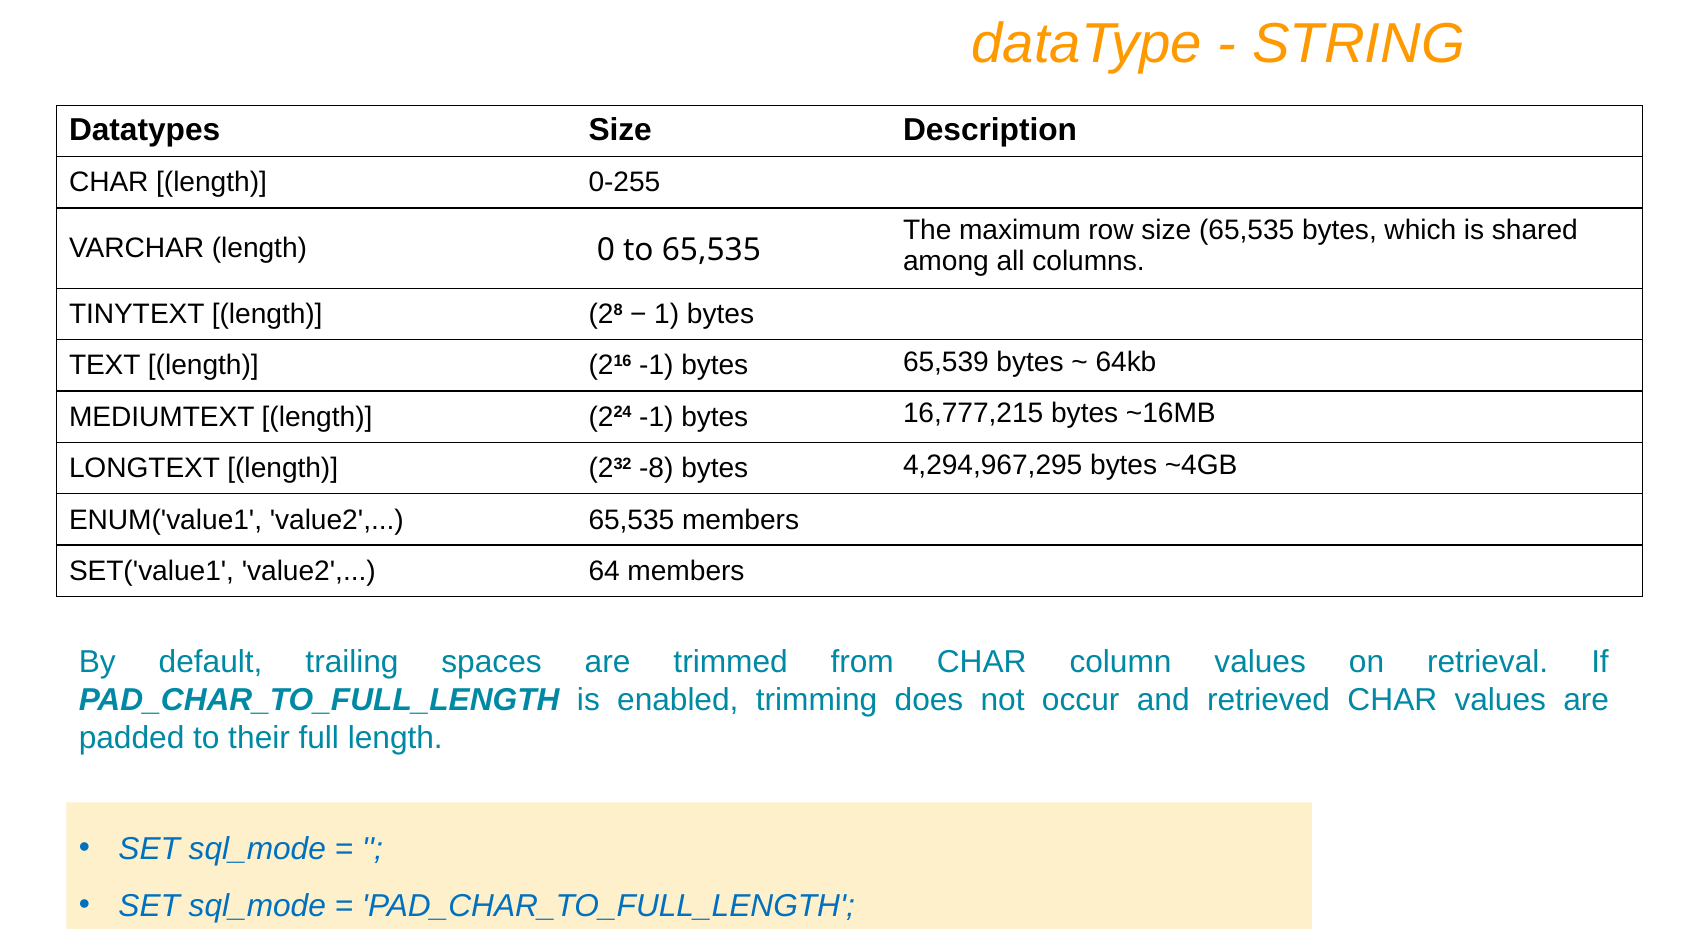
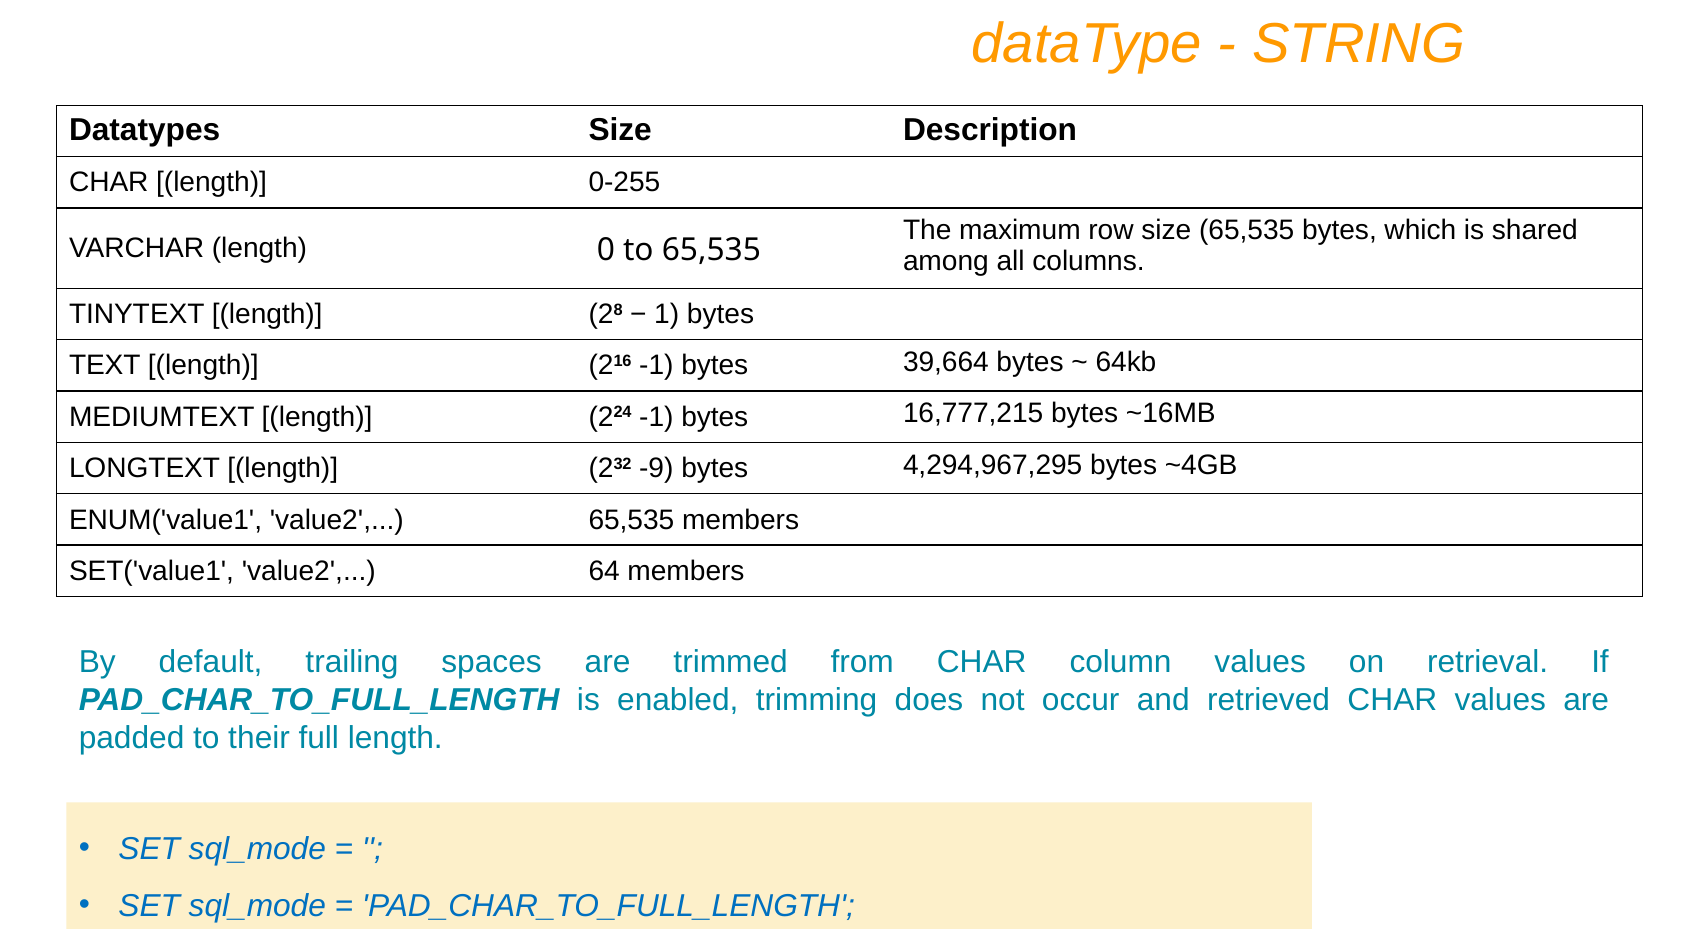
65,539: 65,539 -> 39,664 (946, 362)
-8: -8 -> -9 (656, 468)
